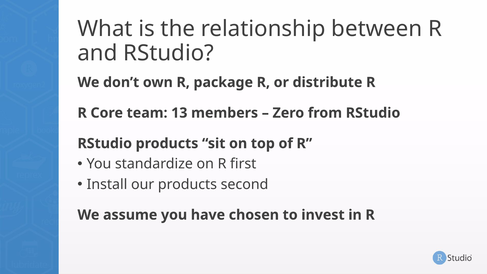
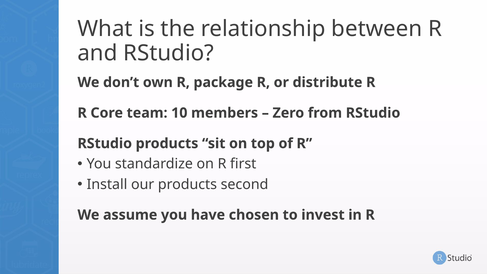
13: 13 -> 10 (179, 113)
